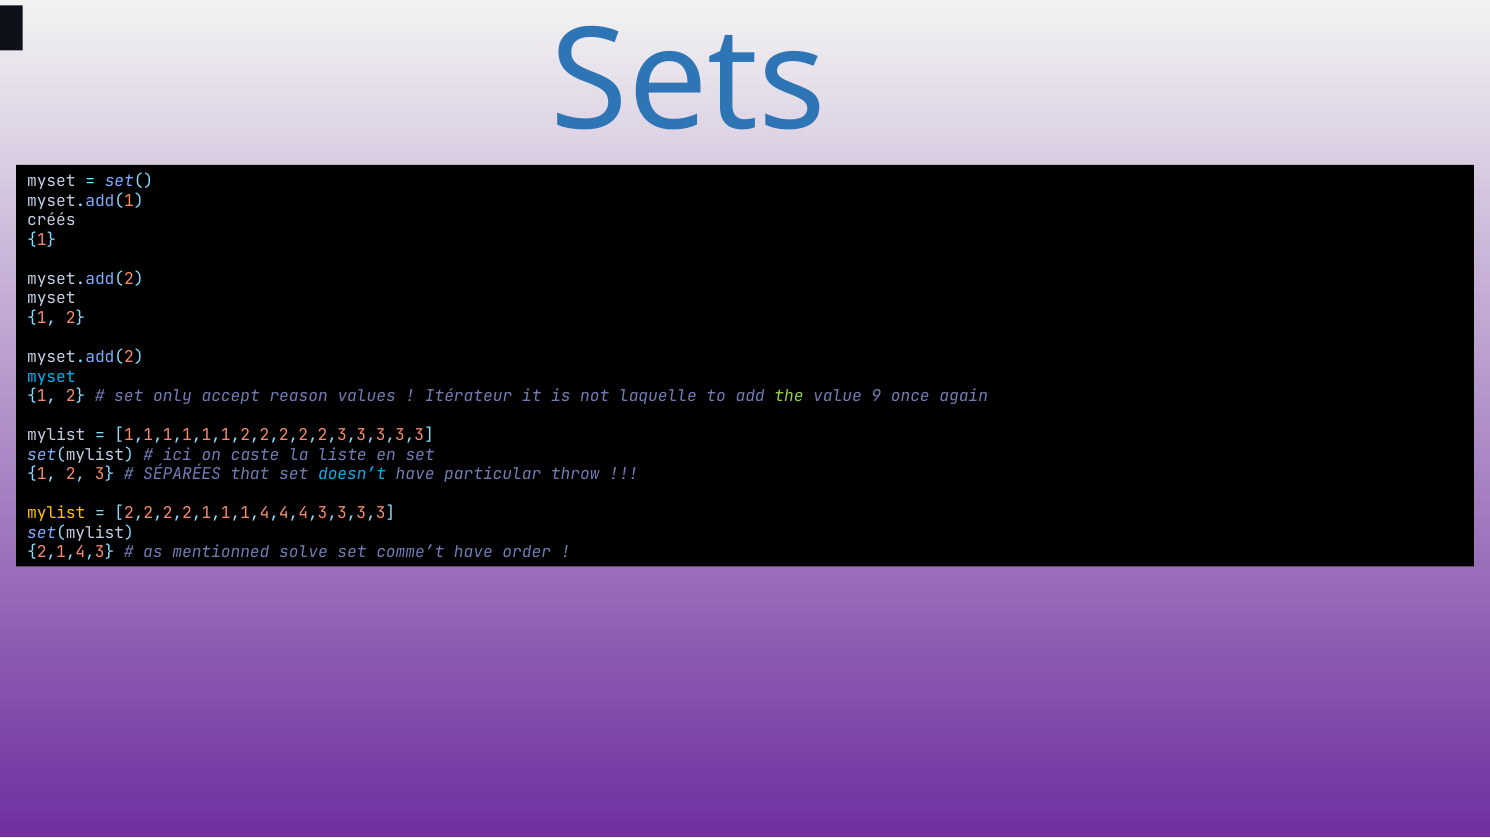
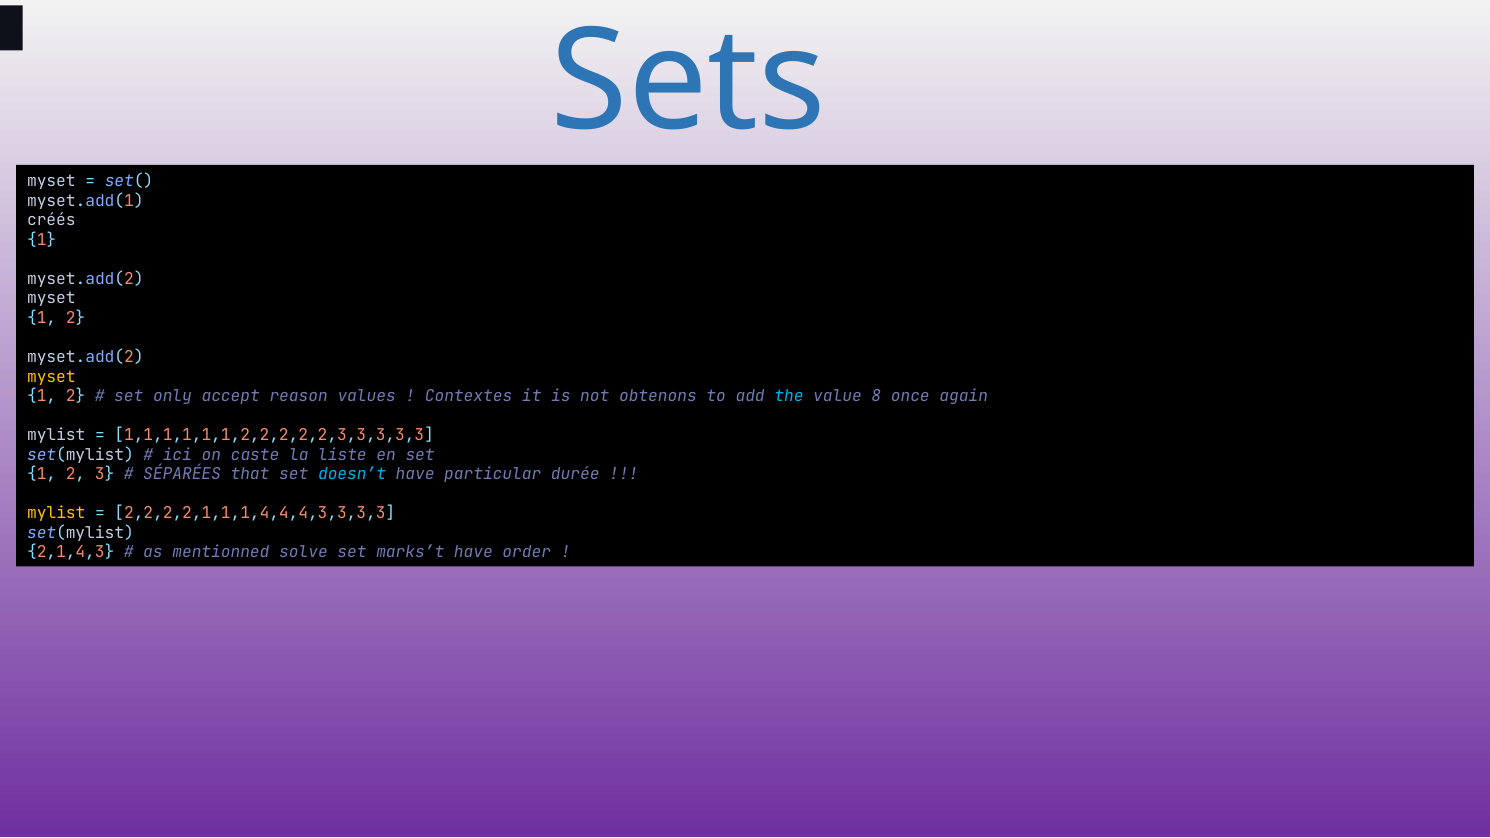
myset colour: light blue -> yellow (51, 377)
Itérateur: Itérateur -> Contextes (469, 396)
laquelle: laquelle -> obtenons (658, 396)
the colour: light green -> light blue (789, 396)
9: 9 -> 8 (876, 396)
throw: throw -> durée (575, 474)
comme’t: comme’t -> marks’t (410, 552)
